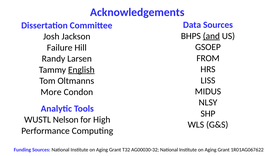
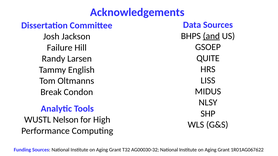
FROM: FROM -> QUITE (208, 58)
English underline: present -> none (81, 70)
More: More -> Break (51, 92)
